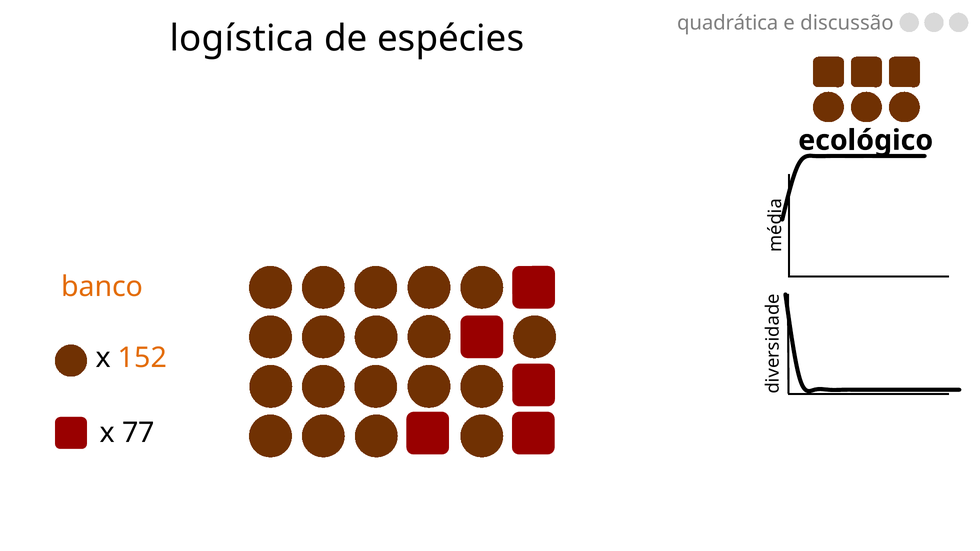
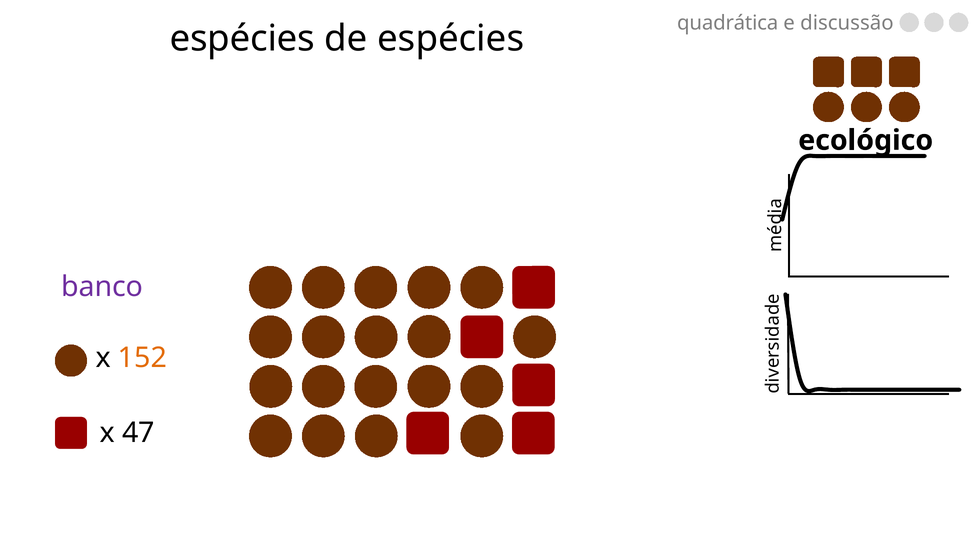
logística: logística -> espécies (242, 39)
banco colour: orange -> purple (102, 287)
77: 77 -> 47 (138, 433)
